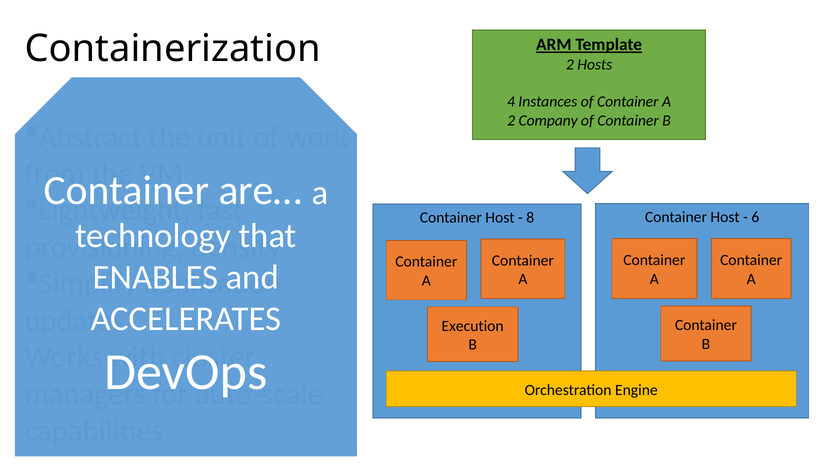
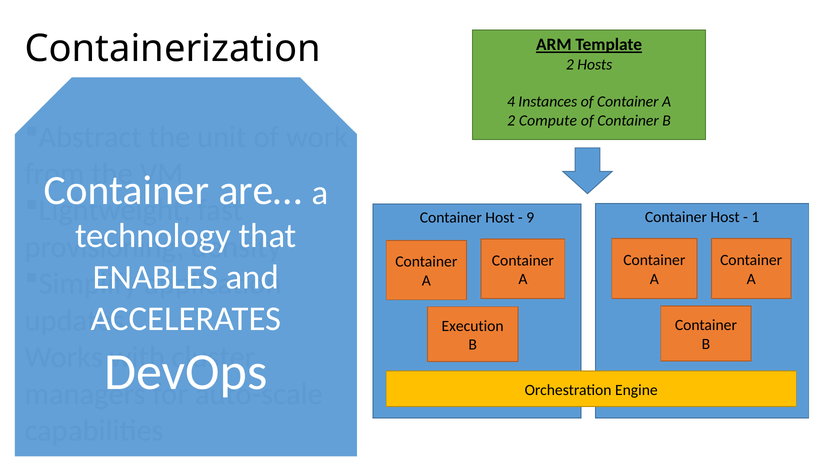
Company: Company -> Compute (548, 121)
6: 6 -> 1 (755, 217)
8: 8 -> 9 (530, 218)
